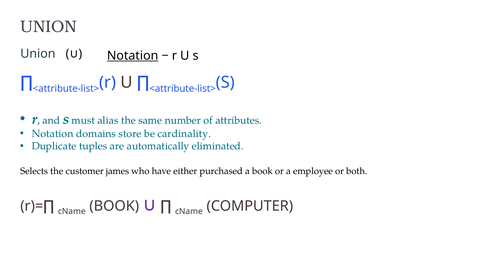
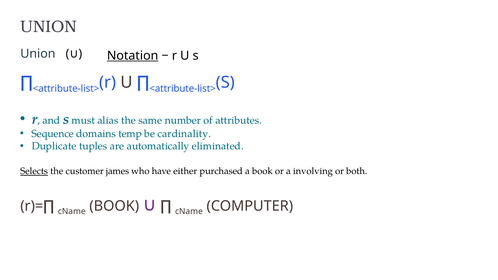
Notation: Notation -> Sequence (53, 134)
store: store -> temp (130, 134)
Selects underline: none -> present (34, 171)
employee: employee -> involving (313, 171)
